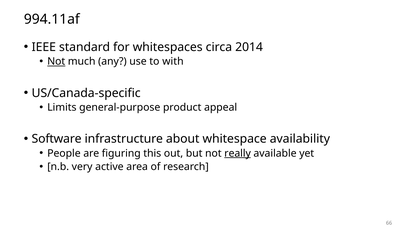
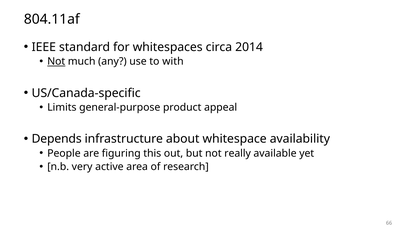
994.11af: 994.11af -> 804.11af (52, 19)
Software: Software -> Depends (57, 139)
really underline: present -> none (238, 153)
